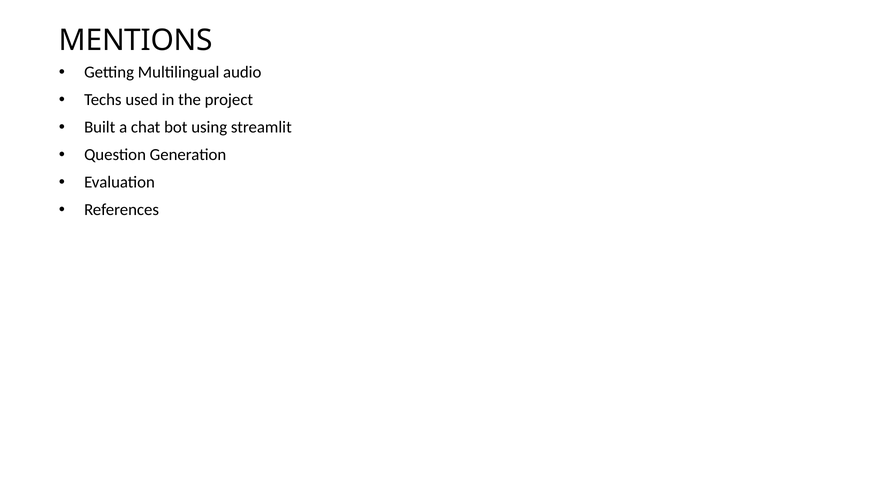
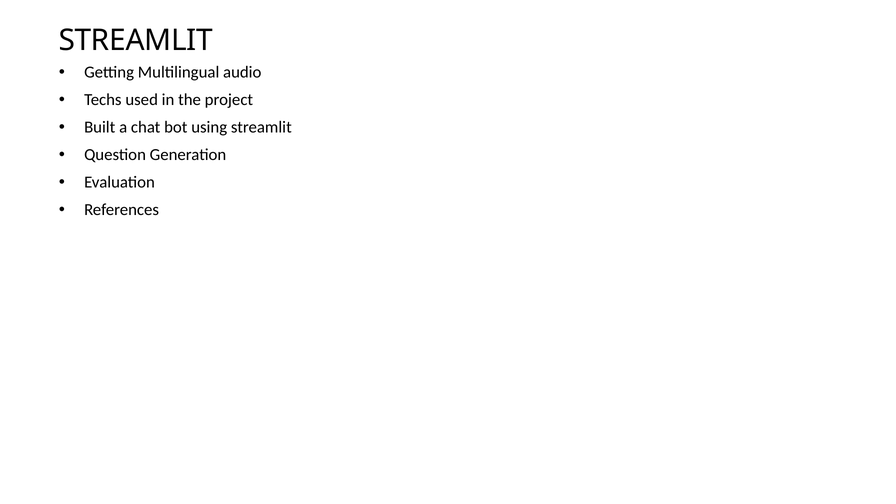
MENTIONS: MENTIONS -> STREAMLIT (136, 40)
